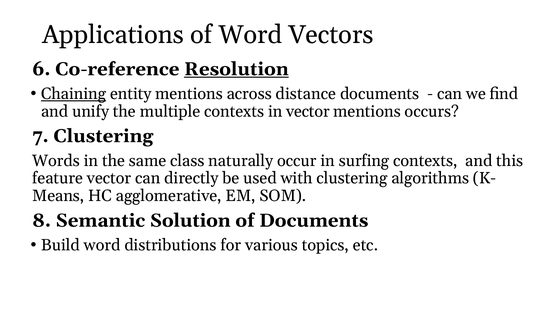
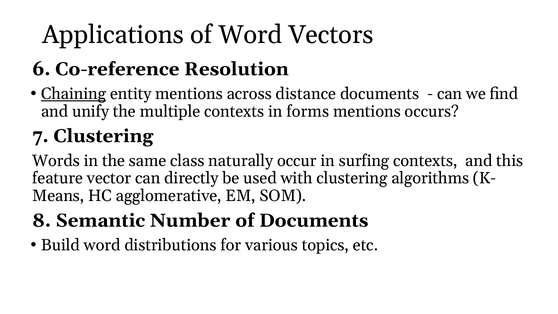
Resolution underline: present -> none (236, 69)
in vector: vector -> forms (308, 111)
Solution: Solution -> Number (190, 220)
